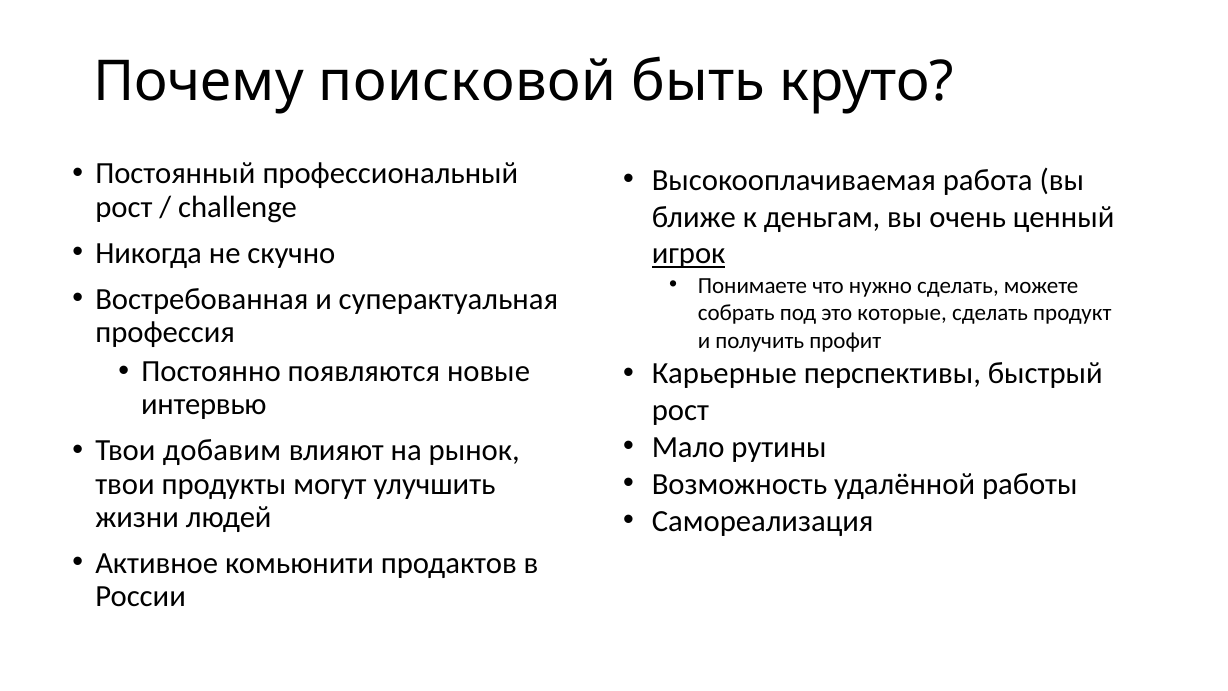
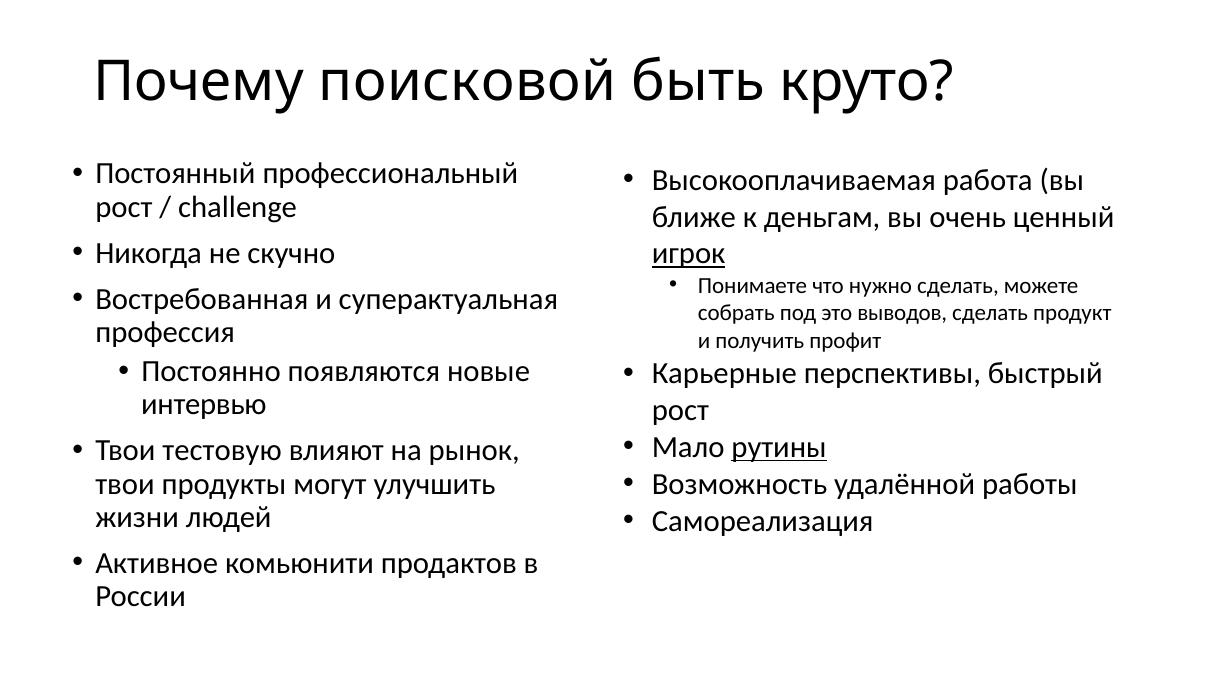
которые: которые -> выводов (902, 313)
рутины underline: none -> present (779, 447)
добавим: добавим -> тестовую (222, 451)
